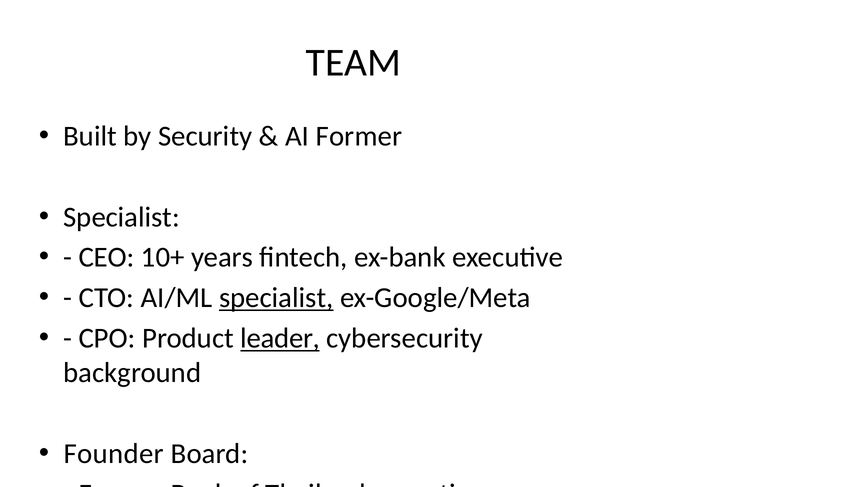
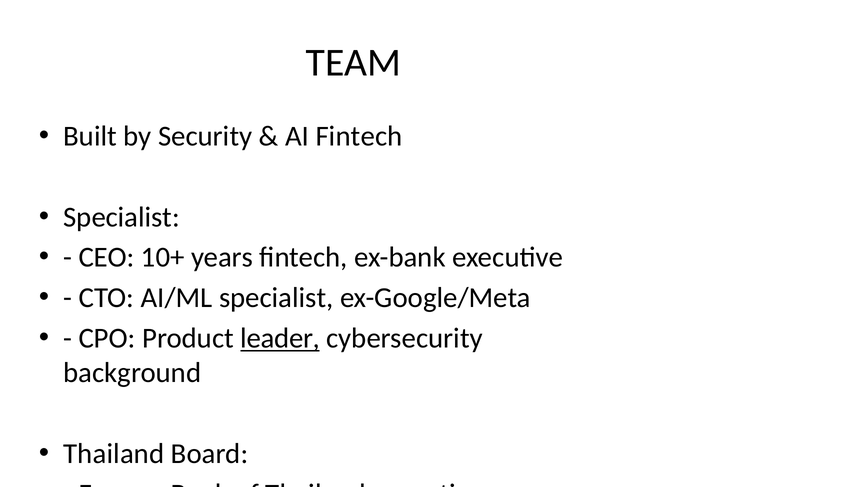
AI Former: Former -> Fintech (359, 136)
specialist underline: present -> none (276, 298)
Founder: Founder -> Thailand (114, 453)
